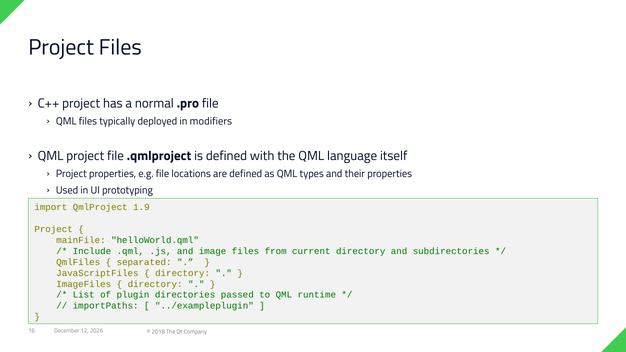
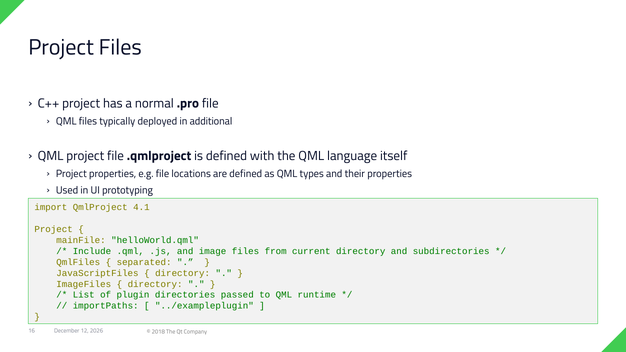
modifiers: modifiers -> additional (211, 121)
1.9: 1.9 -> 4.1 (141, 207)
